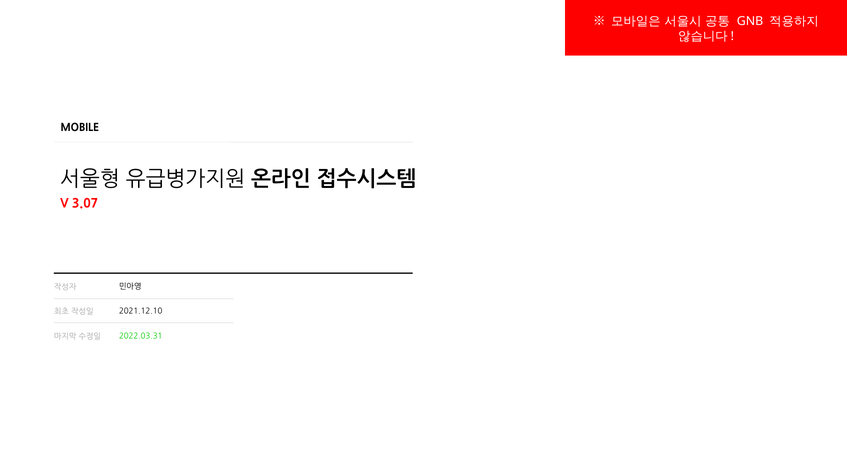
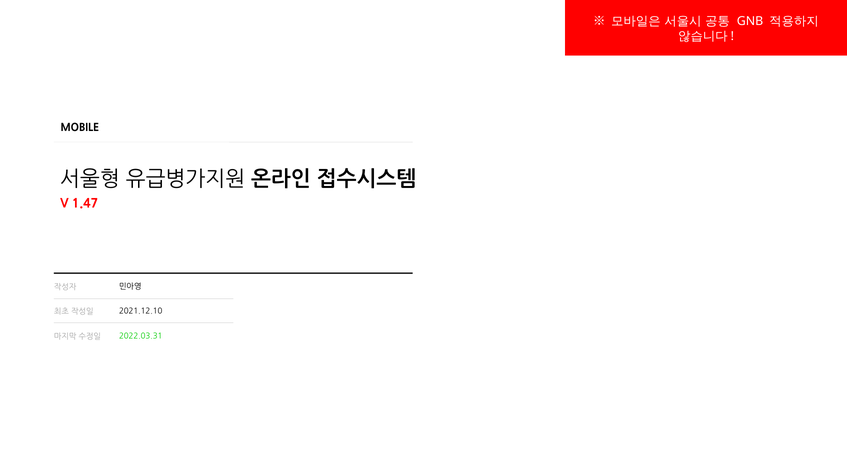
3.07: 3.07 -> 1.47 (85, 204)
